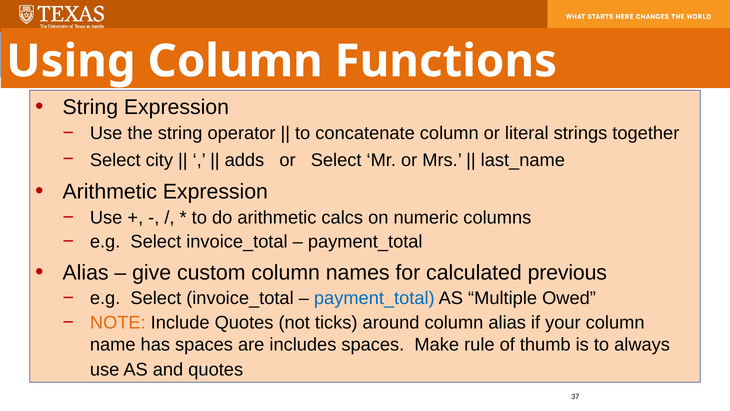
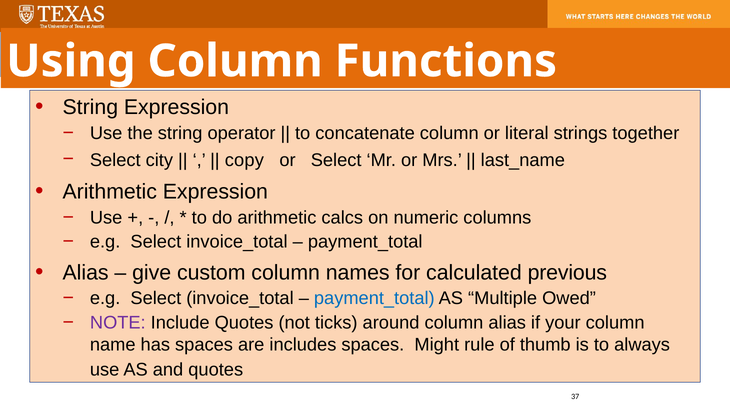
adds: adds -> copy (244, 160)
NOTE colour: orange -> purple (118, 322)
Make: Make -> Might (437, 344)
